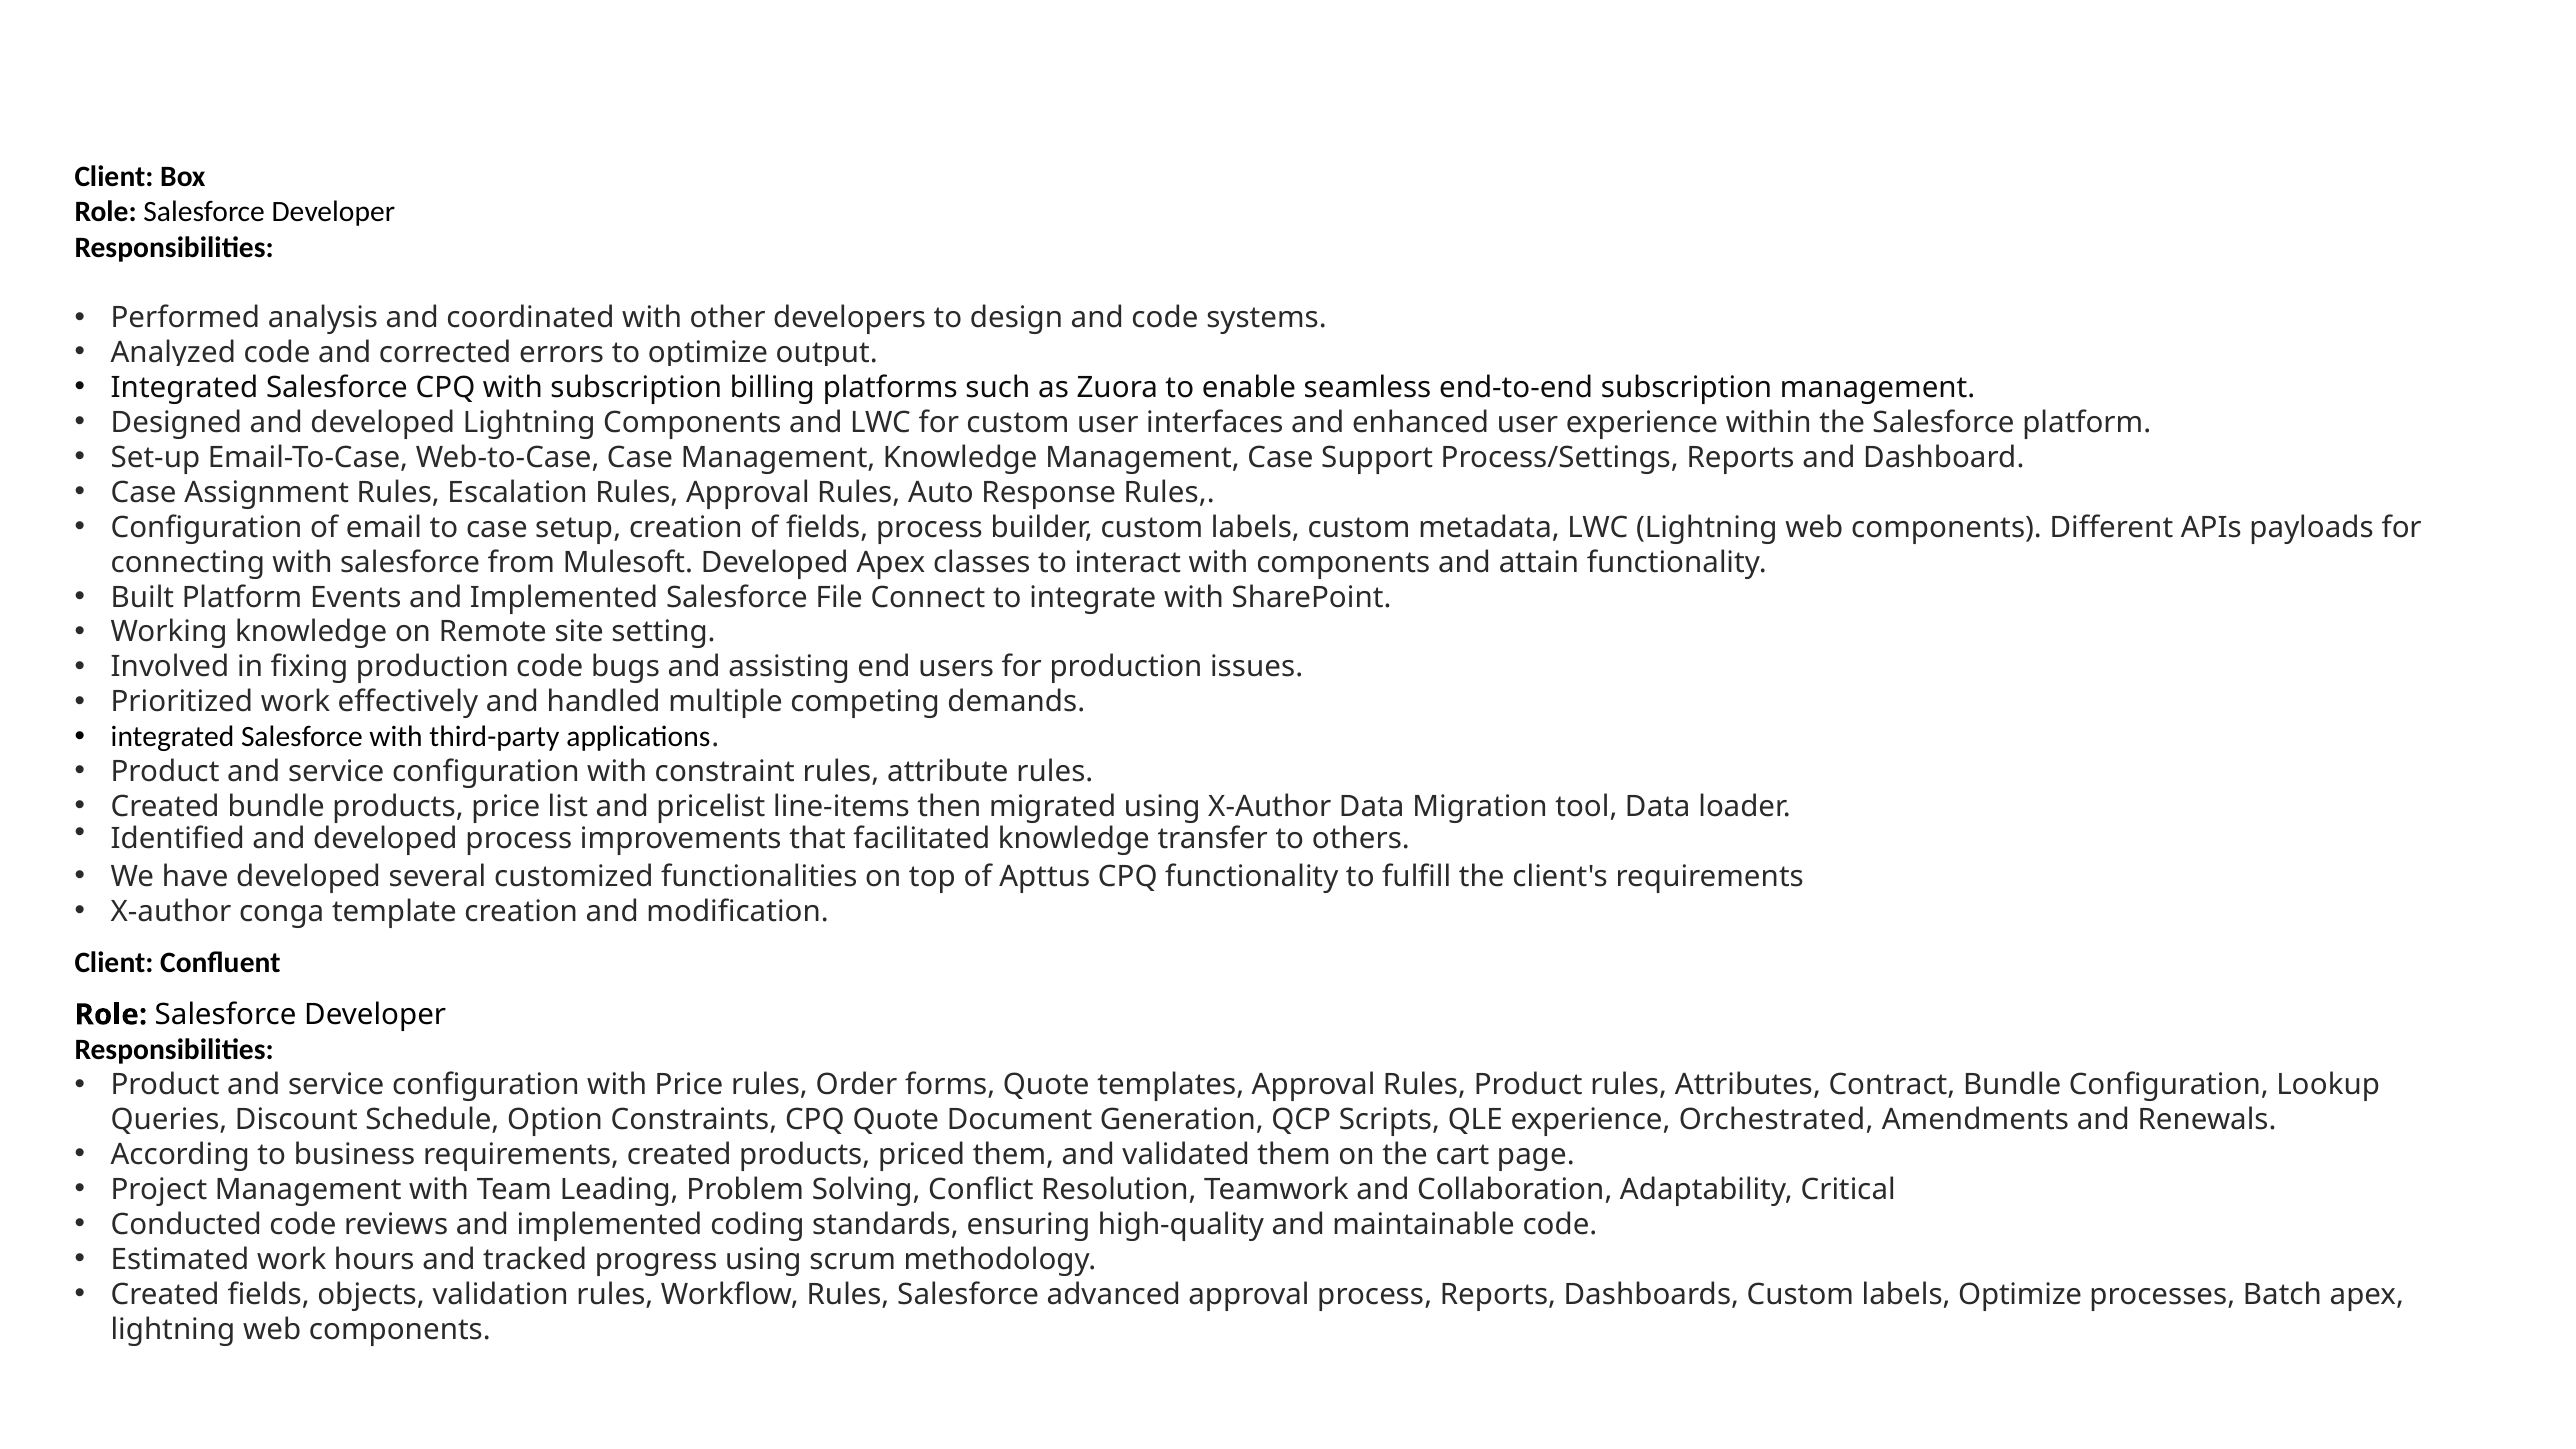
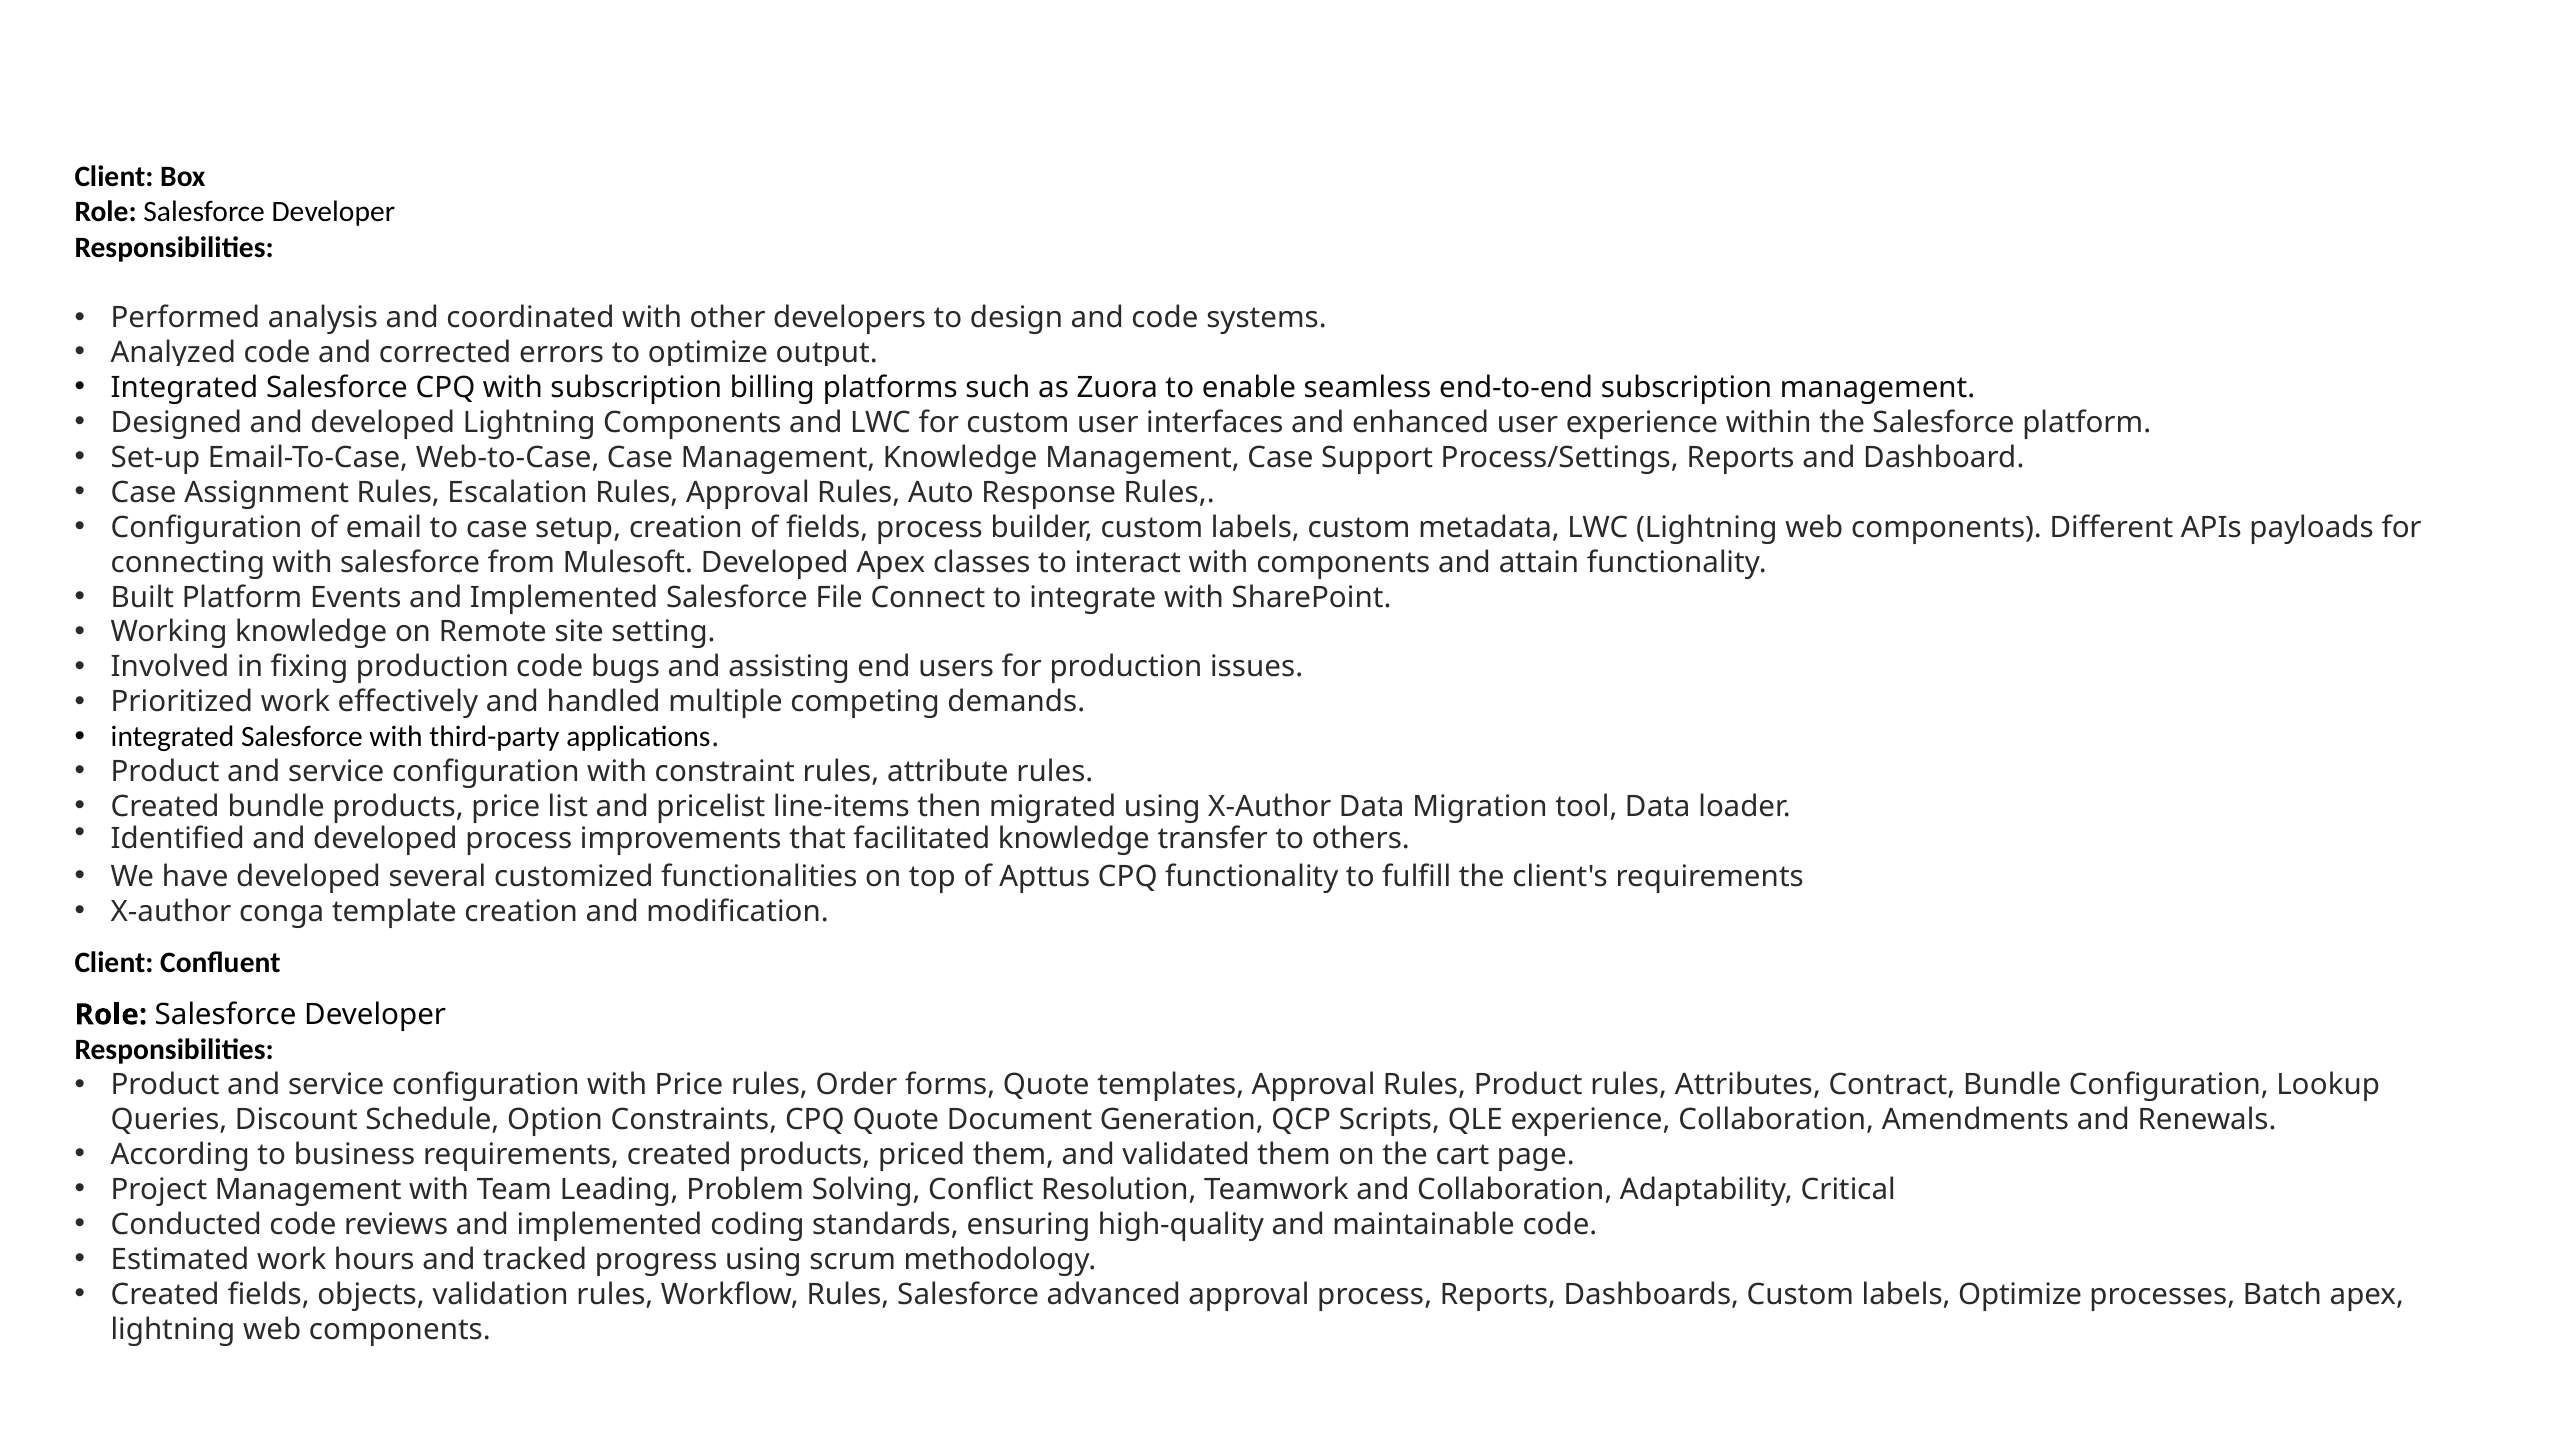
experience Orchestrated: Orchestrated -> Collaboration (1776, 1120)
